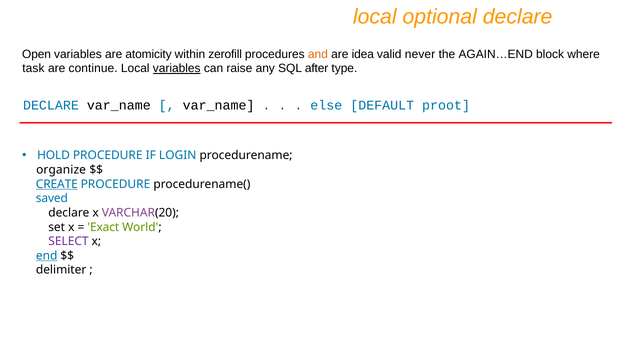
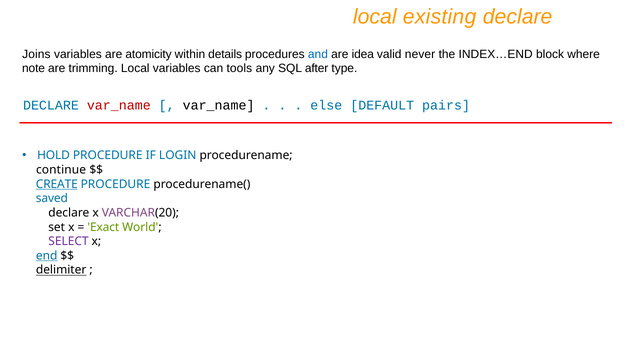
optional: optional -> existing (440, 17)
Open: Open -> Joins (36, 54)
zerofill: zerofill -> details (225, 54)
and colour: orange -> blue (318, 54)
AGAIN…END: AGAIN…END -> INDEX…END (496, 54)
task: task -> note (34, 68)
continue: continue -> trimming (93, 68)
variables underline: present -> none (177, 68)
raise: raise -> tools (239, 68)
var_name colour: black -> red (119, 105)
proot: proot -> pairs (446, 105)
organize: organize -> continue (61, 170)
delimiter underline: none -> present (61, 270)
